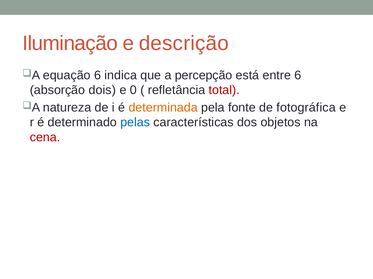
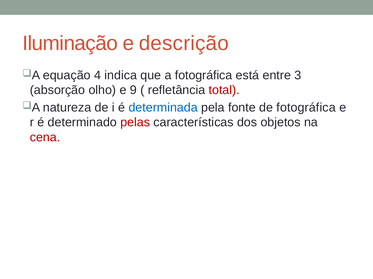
equação 6: 6 -> 4 (97, 75)
a percepção: percepção -> fotográfica (204, 75)
entre 6: 6 -> 3 (298, 75)
dois: dois -> olho (102, 90)
0: 0 -> 9 (133, 90)
determinada colour: orange -> blue (163, 108)
pelas colour: blue -> red (135, 123)
